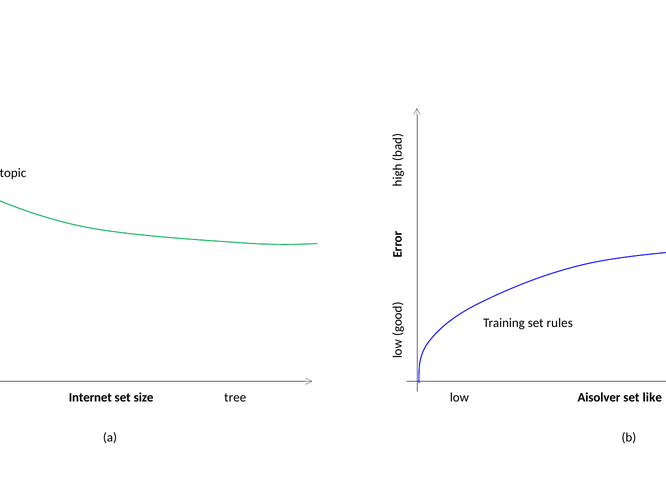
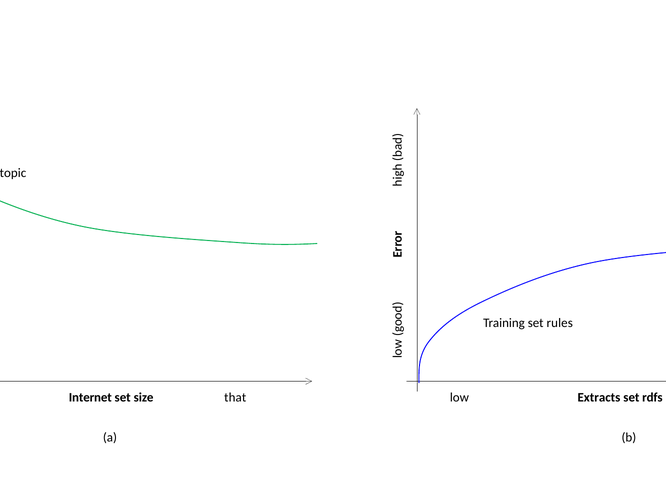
tree: tree -> that (235, 397)
Aisolver: Aisolver -> Extracts (599, 397)
like: like -> rdfs (652, 397)
